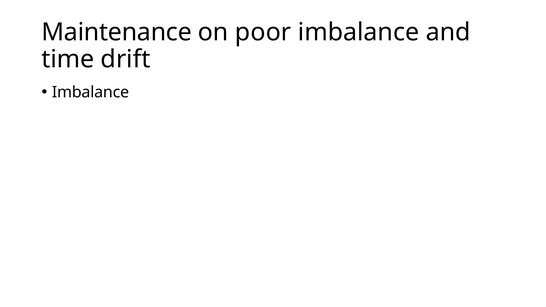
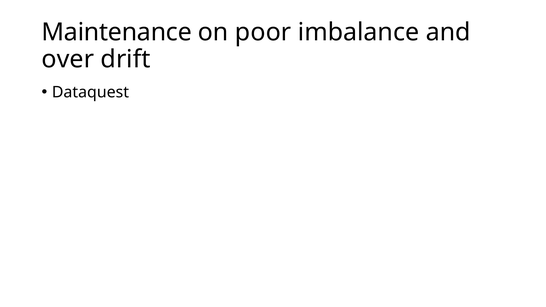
time: time -> over (68, 59)
Imbalance: Imbalance -> Dataquest (90, 92)
